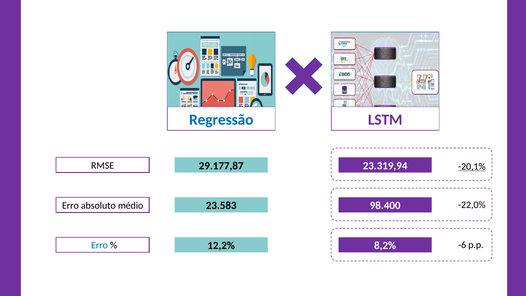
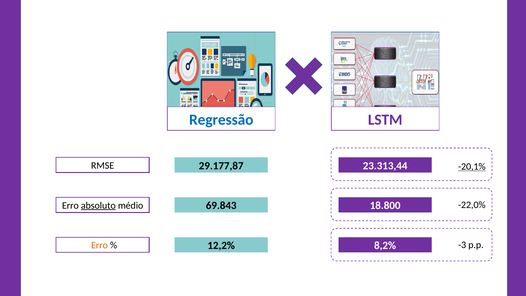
23.319,94: 23.319,94 -> 23.313,44 (385, 166)
98.400: 98.400 -> 18.800 (385, 206)
absoluto underline: none -> present (98, 205)
23.583: 23.583 -> 69.843 (221, 206)
-6: -6 -> -3 (462, 245)
Erro colour: blue -> orange (99, 245)
